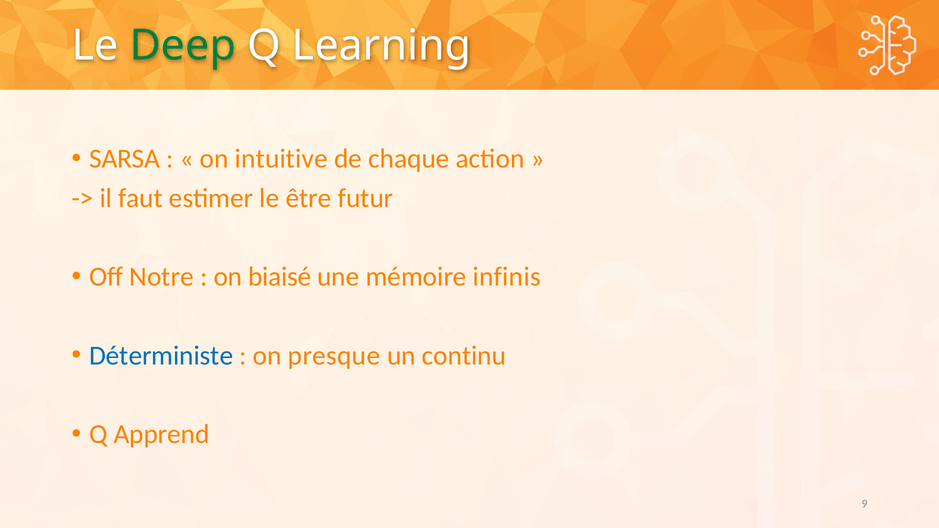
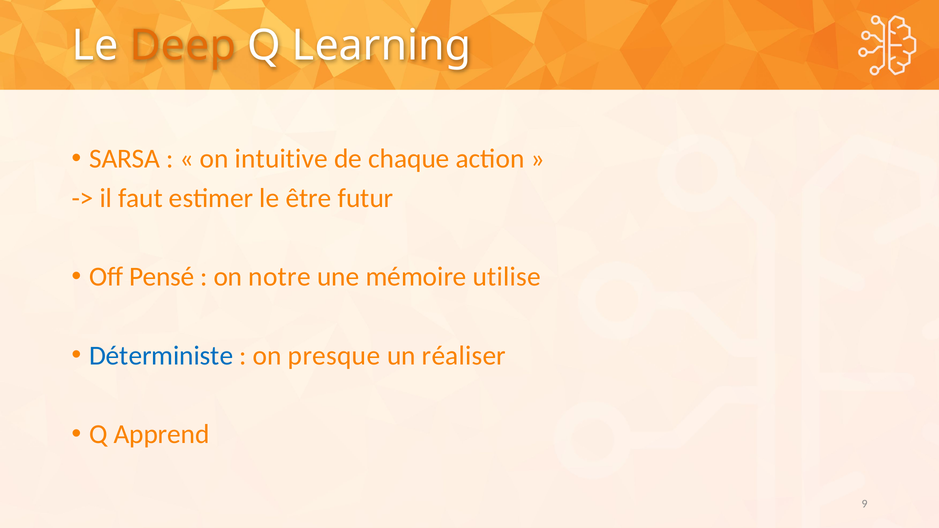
Deep colour: green -> orange (183, 46)
Notre: Notre -> Pensé (162, 277)
biaisé: biaisé -> notre (280, 277)
infinis: infinis -> utilise (507, 277)
continu: continu -> réaliser (464, 356)
